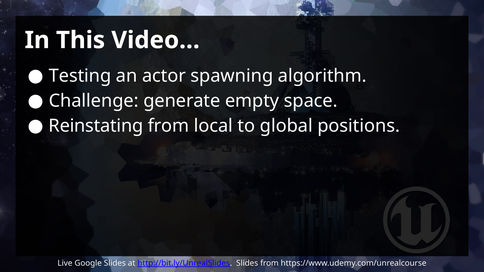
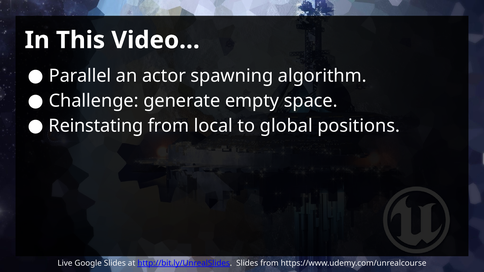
Testing: Testing -> Parallel (80, 76)
